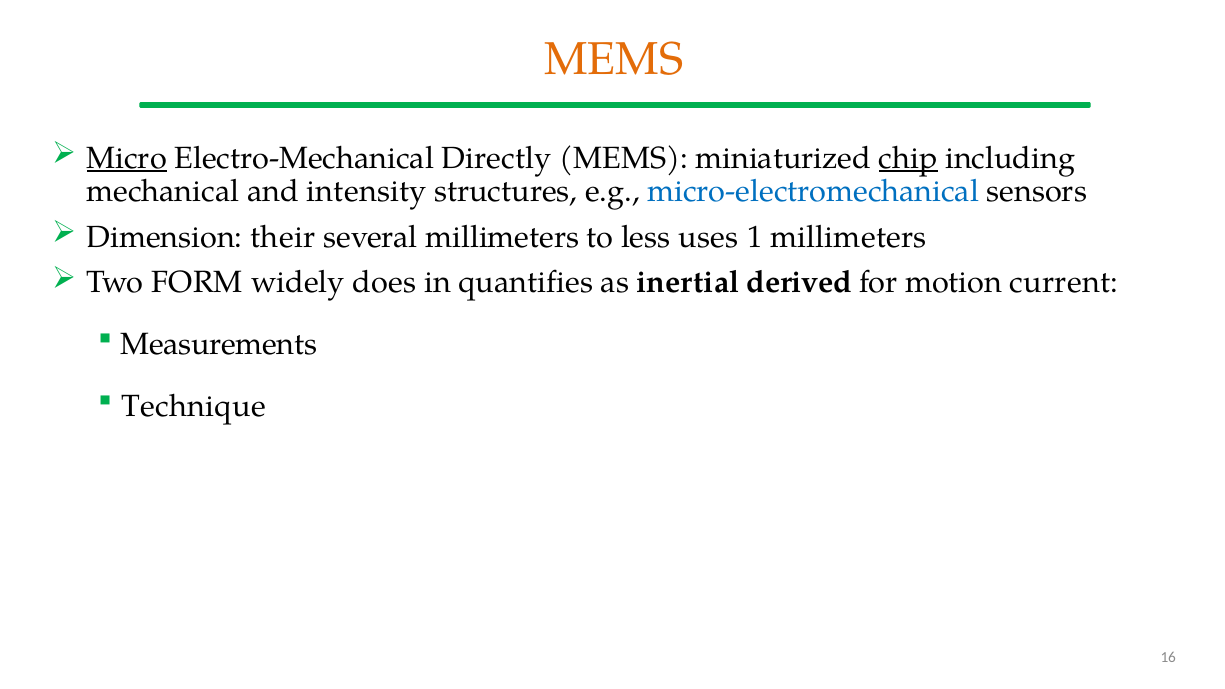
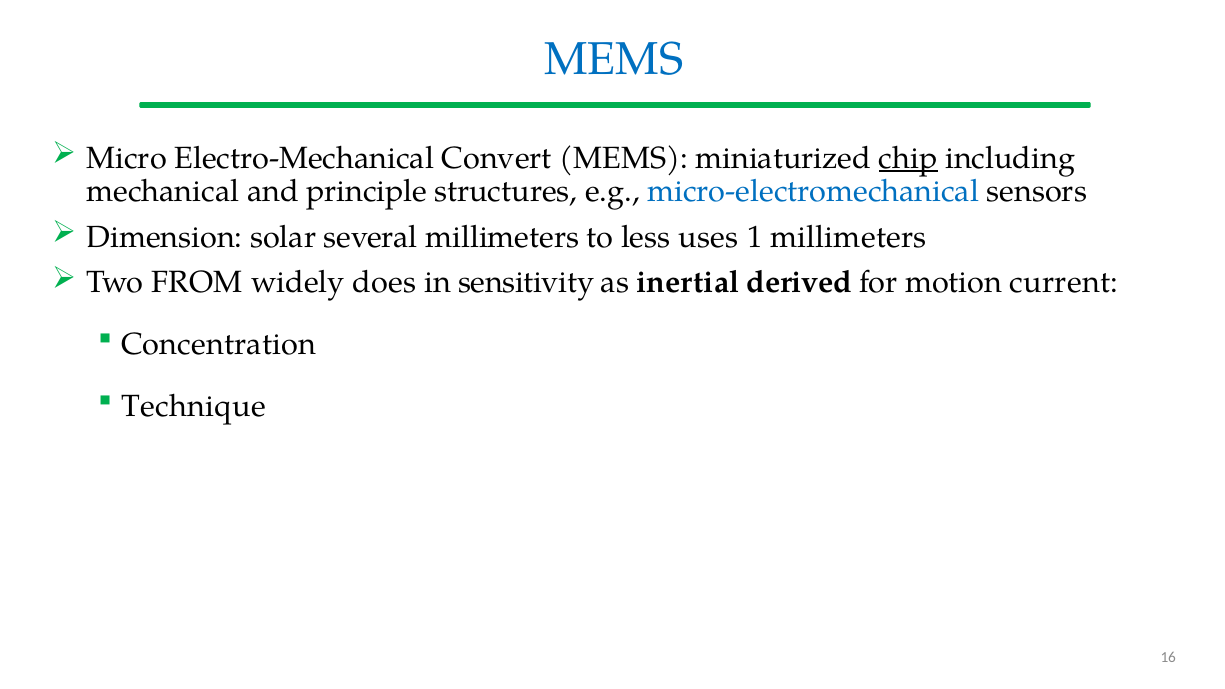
MEMS colour: orange -> blue (614, 59)
Micro underline: present -> none (127, 158)
Directly: Directly -> Convert (497, 158)
intensity: intensity -> principle (367, 191)
their: their -> solar (283, 237)
FORM: FORM -> FROM (197, 283)
quantifies: quantifies -> sensitivity (526, 283)
Measurements: Measurements -> Concentration (219, 345)
